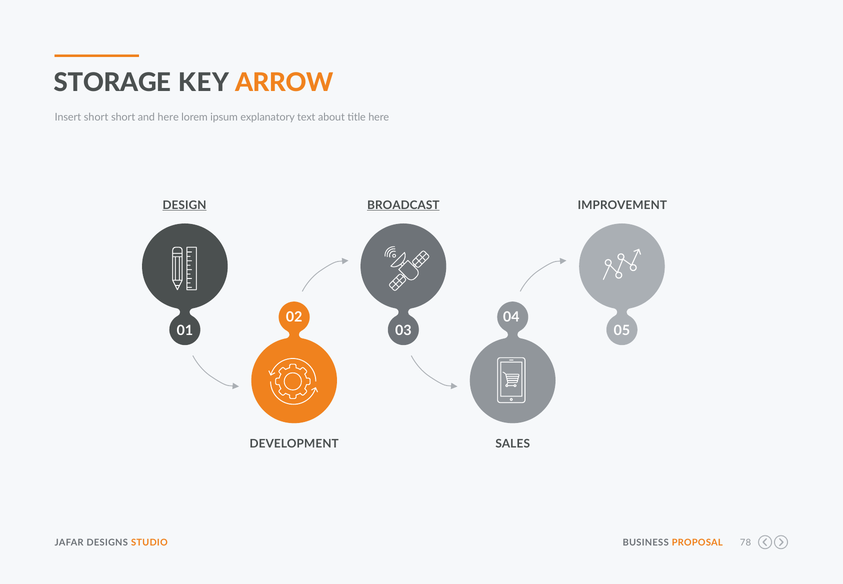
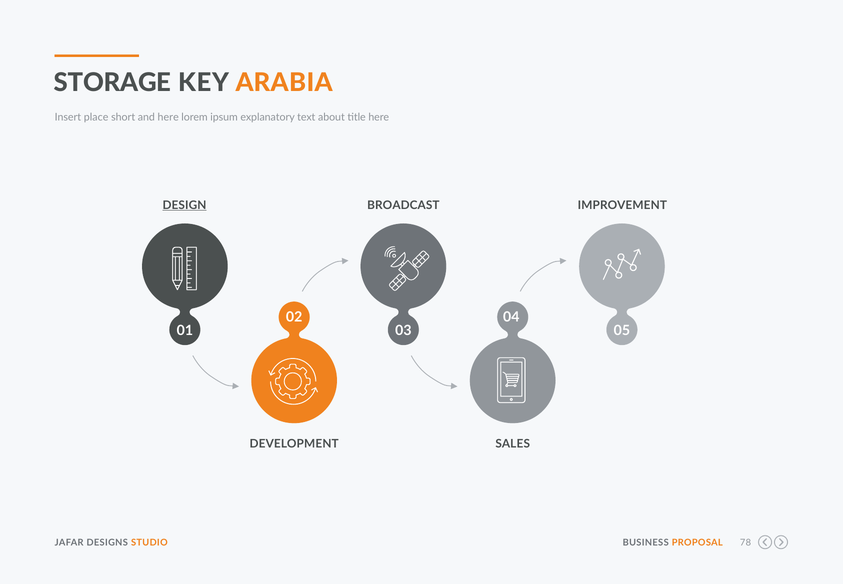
ARROW: ARROW -> ARABIA (284, 83)
Insert short: short -> place (96, 117)
BROADCAST underline: present -> none (403, 205)
